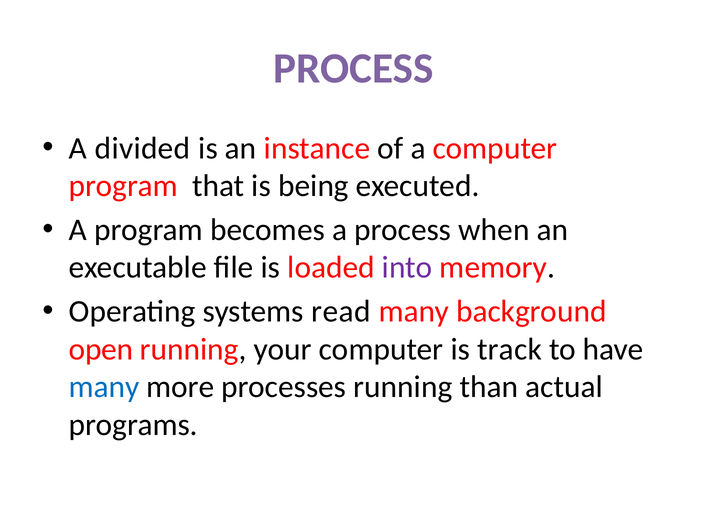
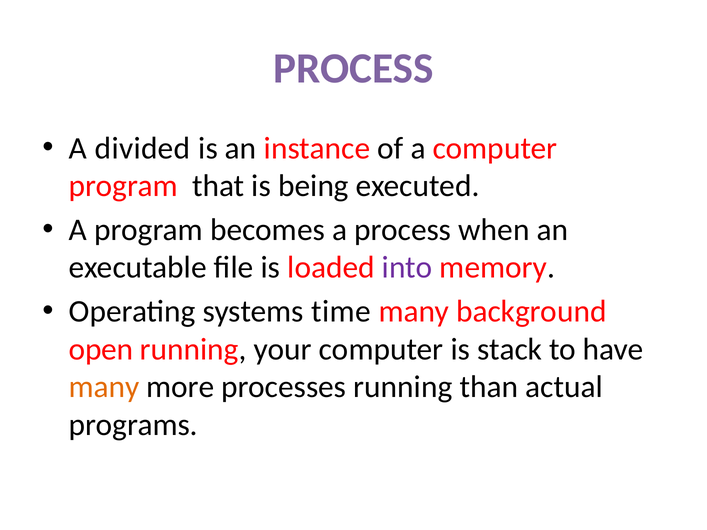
read: read -> time (341, 312)
track: track -> stack (510, 349)
many colour: blue -> orange (104, 387)
